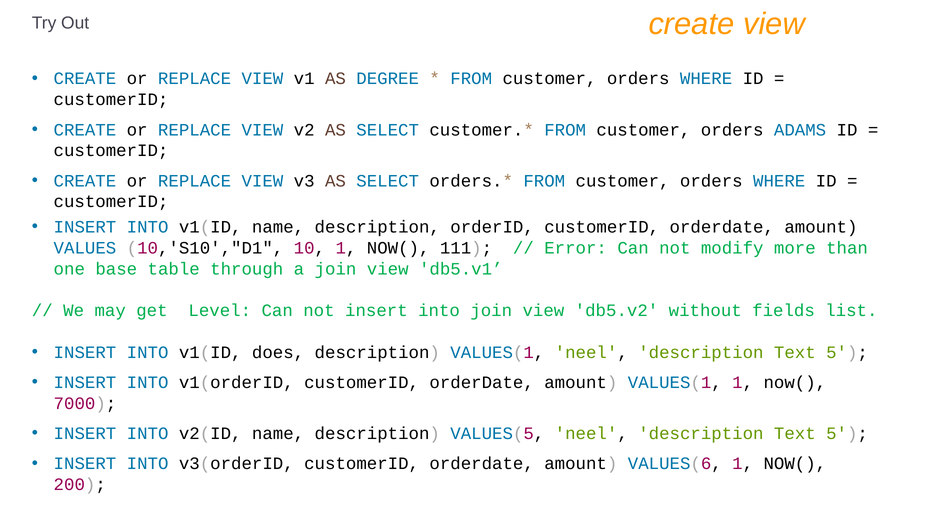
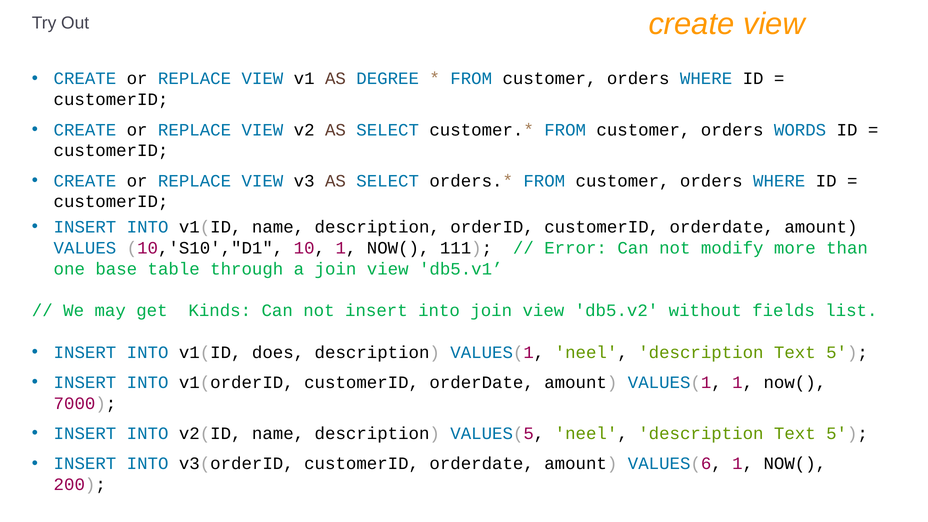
ADAMS: ADAMS -> WORDS (800, 130)
Level: Level -> Kinds (220, 311)
